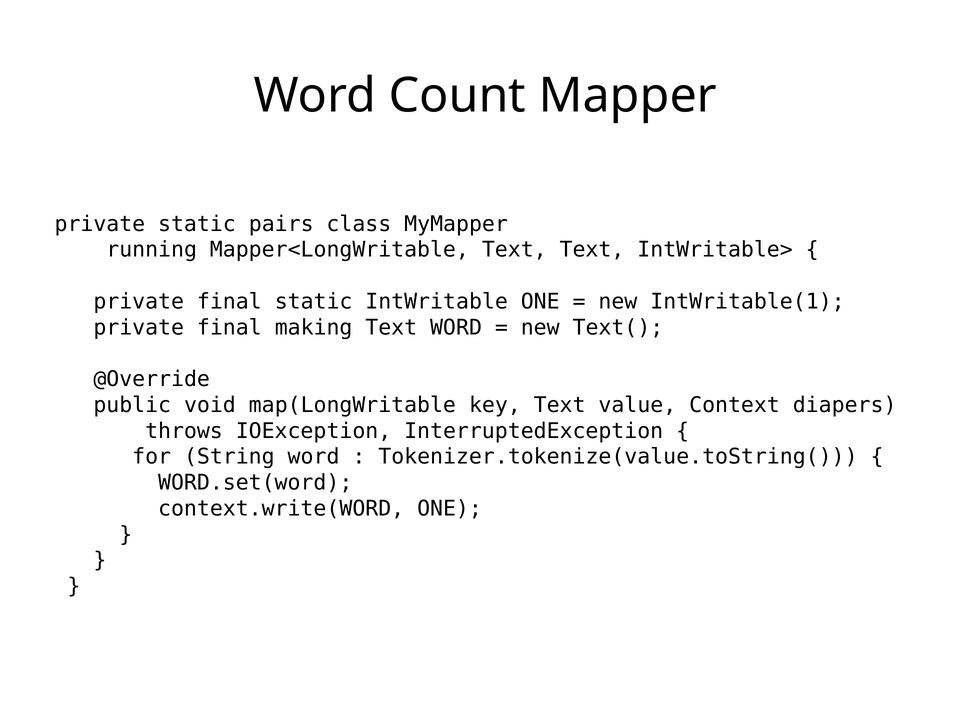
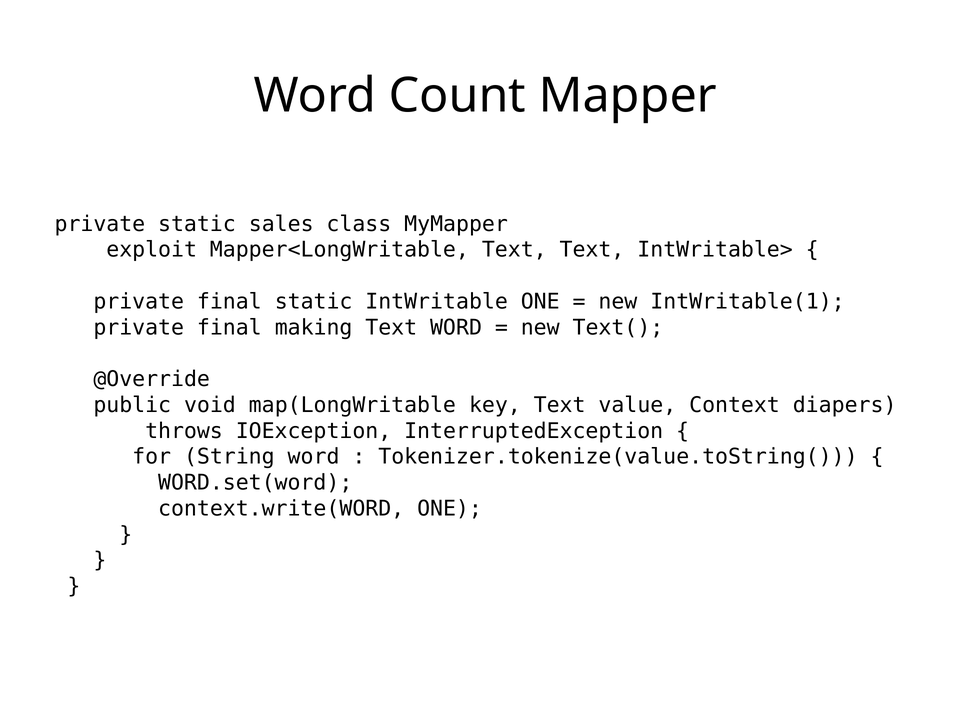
pairs: pairs -> sales (281, 224)
running: running -> exploit (152, 250)
